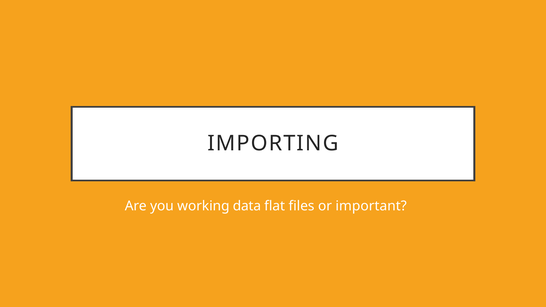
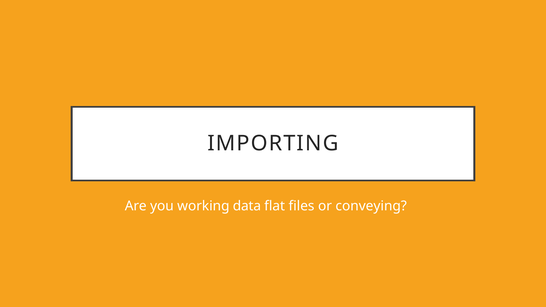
important: important -> conveying (371, 206)
